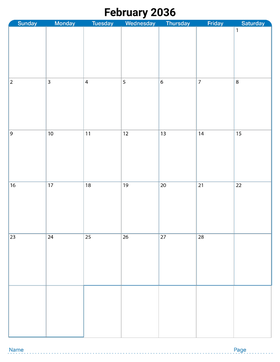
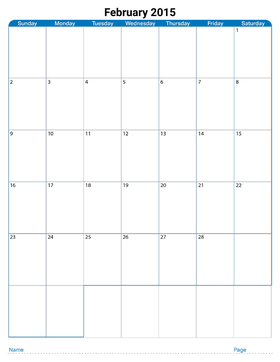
2036: 2036 -> 2015 (163, 12)
